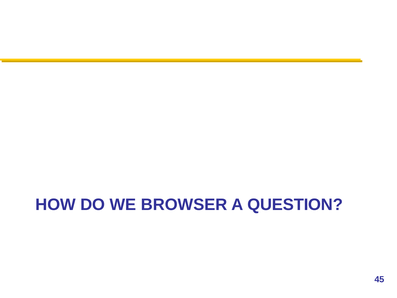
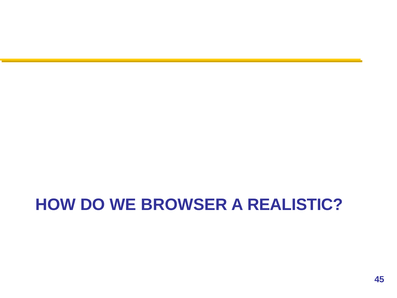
QUESTION: QUESTION -> REALISTIC (295, 204)
